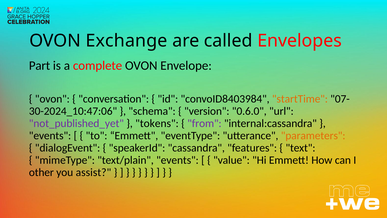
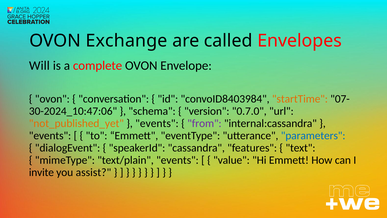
Part: Part -> Will (39, 66)
0.6.0: 0.6.0 -> 0.7.0 (249, 111)
not_published_yet colour: purple -> orange (76, 123)
tokens: tokens -> events (157, 123)
parameters colour: orange -> blue (313, 135)
other: other -> invite (41, 172)
